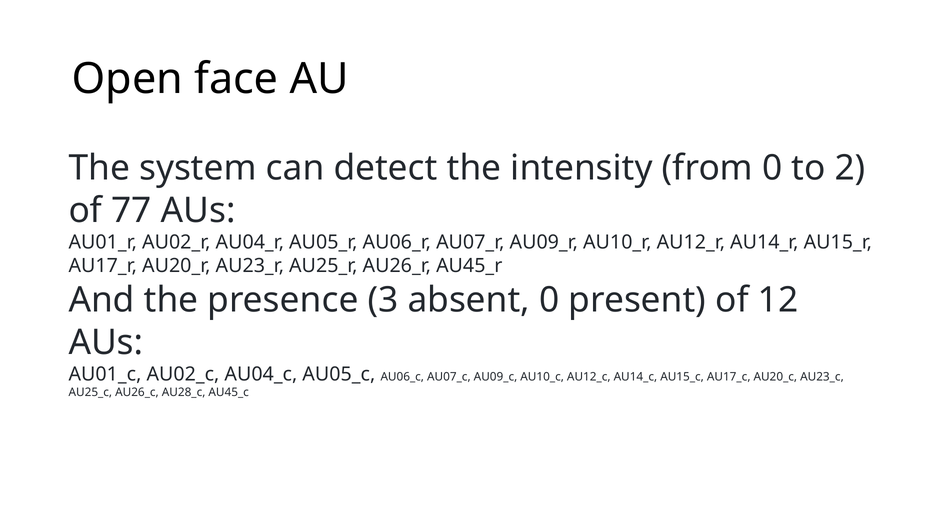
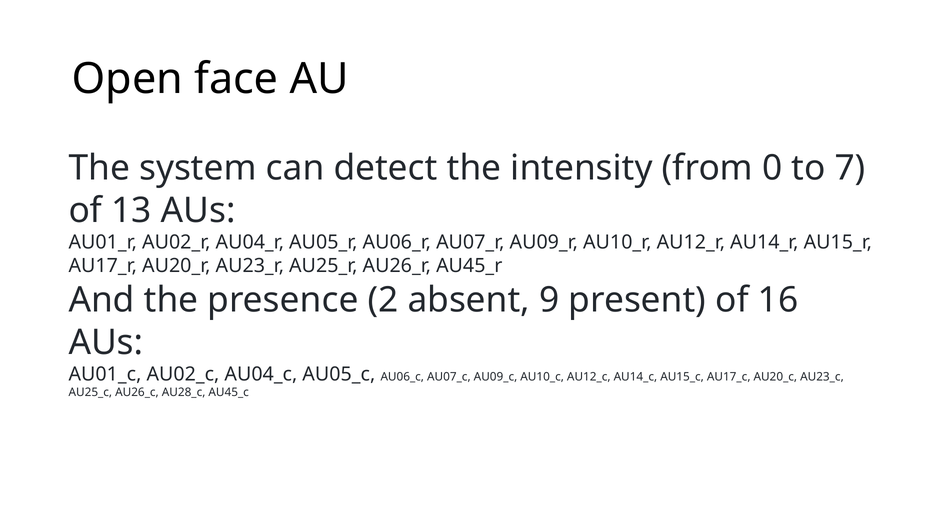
2: 2 -> 7 (850, 168)
77: 77 -> 13 (131, 210)
3: 3 -> 2 (383, 300)
absent 0: 0 -> 9 (549, 300)
12: 12 -> 16 (778, 300)
